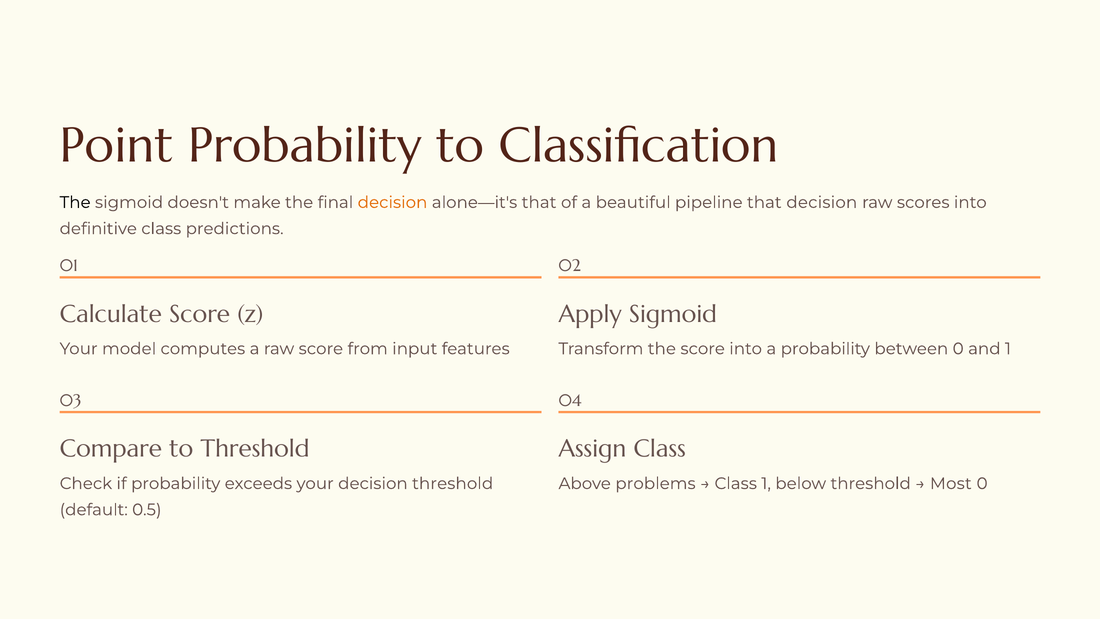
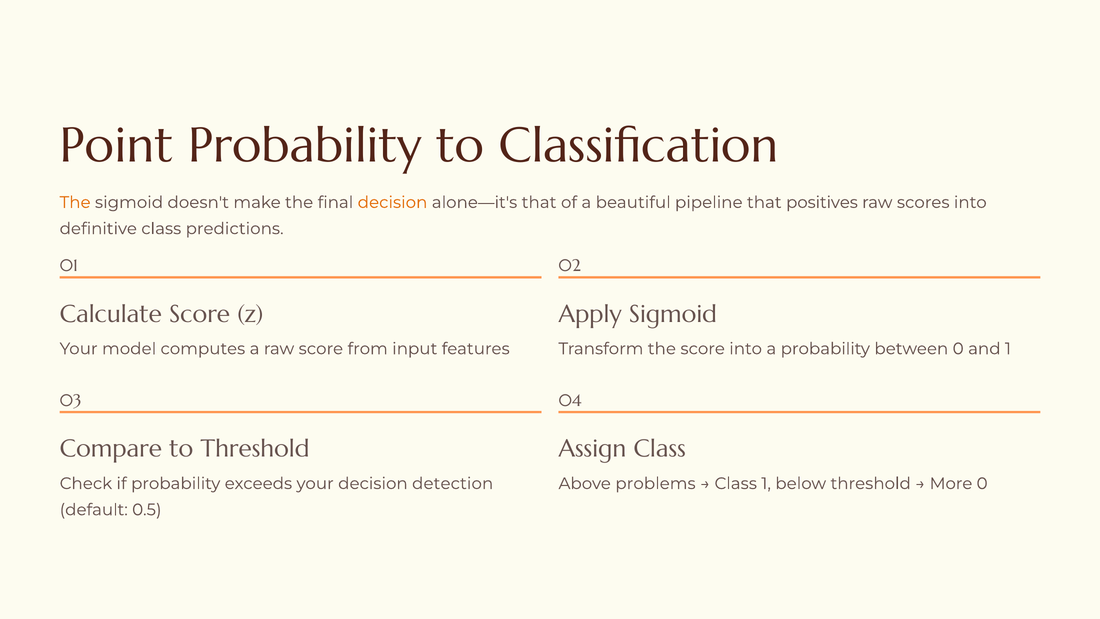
The colour: black -> orange (75, 202)
that decision: decision -> positives (822, 202)
decision threshold: threshold -> detection (453, 483)
Most: Most -> More (951, 483)
